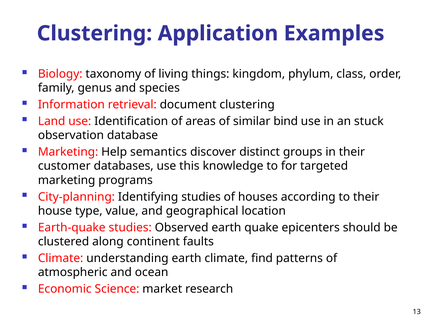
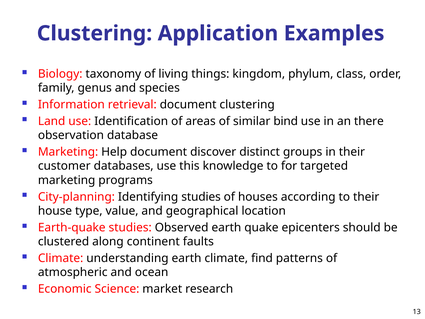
stuck: stuck -> there (369, 121)
Help semantics: semantics -> document (159, 152)
